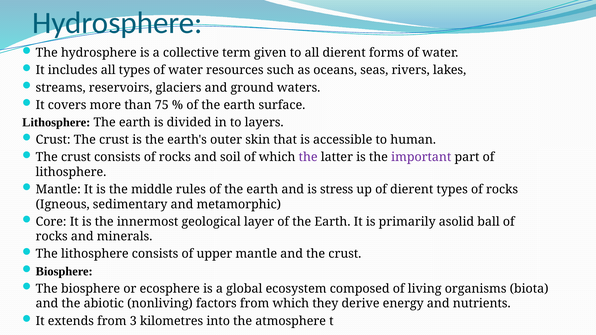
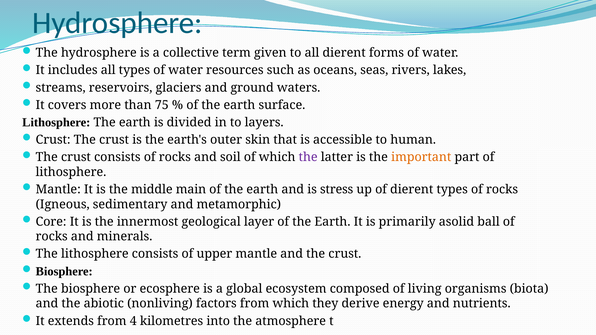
important colour: purple -> orange (421, 157)
rules: rules -> main (191, 189)
3: 3 -> 4 (133, 321)
